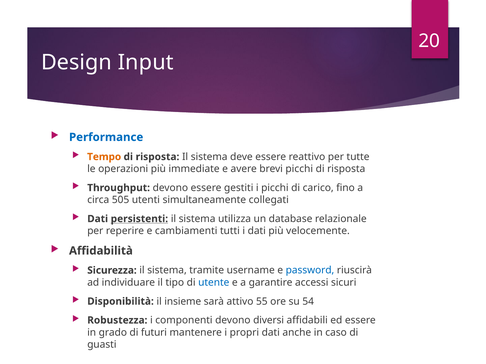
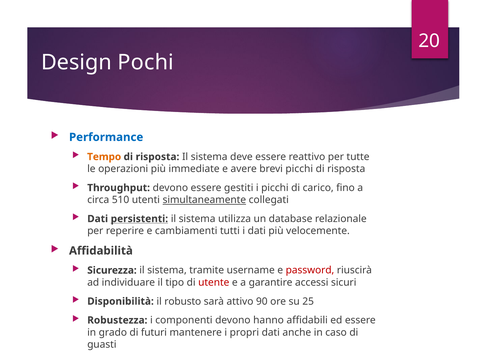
Input: Input -> Pochi (146, 63)
505: 505 -> 510 (121, 200)
simultaneamente underline: none -> present (204, 200)
password colour: blue -> red (310, 271)
utente colour: blue -> red (214, 283)
insieme: insieme -> robusto (183, 302)
55: 55 -> 90 (262, 302)
54: 54 -> 25 (308, 302)
diversi: diversi -> hanno (269, 321)
